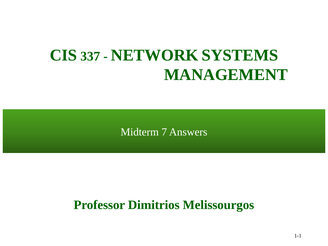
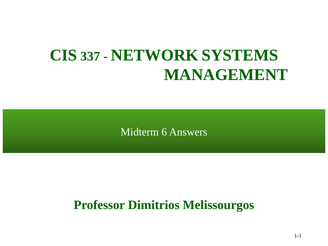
7: 7 -> 6 (164, 132)
